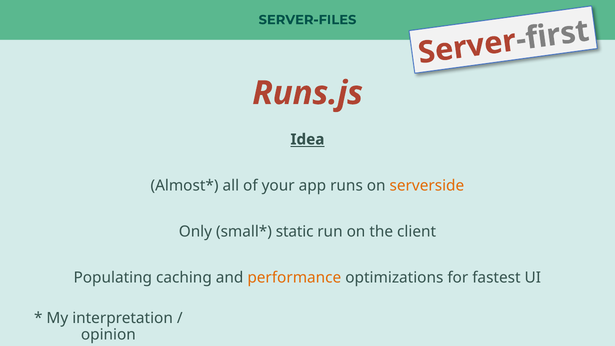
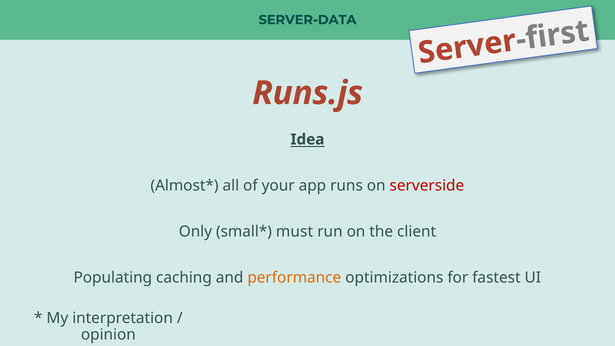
SERVER-FILES: SERVER-FILES -> SERVER-DATA (308, 20)
serverside colour: orange -> red (427, 185)
static: static -> must (295, 231)
